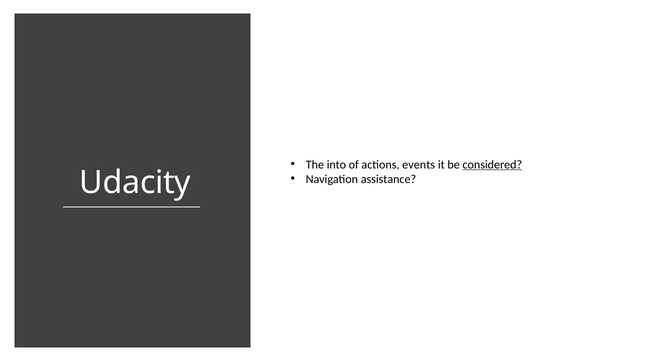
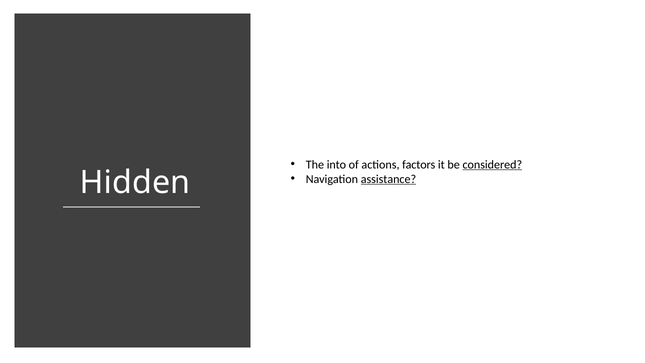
events: events -> factors (419, 165)
assistance underline: none -> present (388, 179)
Udacity: Udacity -> Hidden (135, 183)
